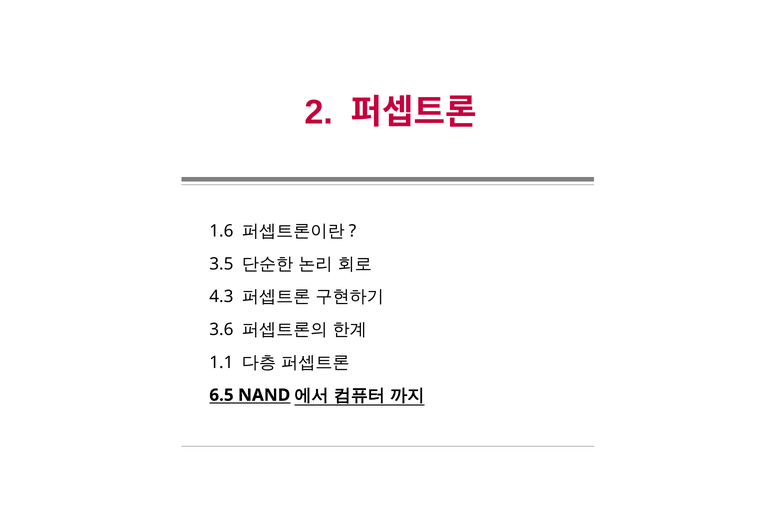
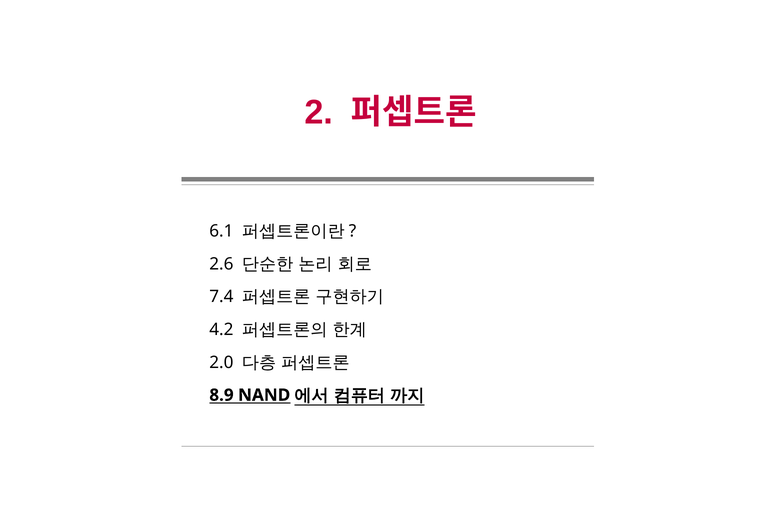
1.6: 1.6 -> 6.1 (221, 231)
3.5: 3.5 -> 2.6 (221, 264)
4.3: 4.3 -> 7.4 (221, 297)
3.6: 3.6 -> 4.2 (221, 329)
1.1: 1.1 -> 2.0 (221, 362)
6.5: 6.5 -> 8.9 (221, 395)
